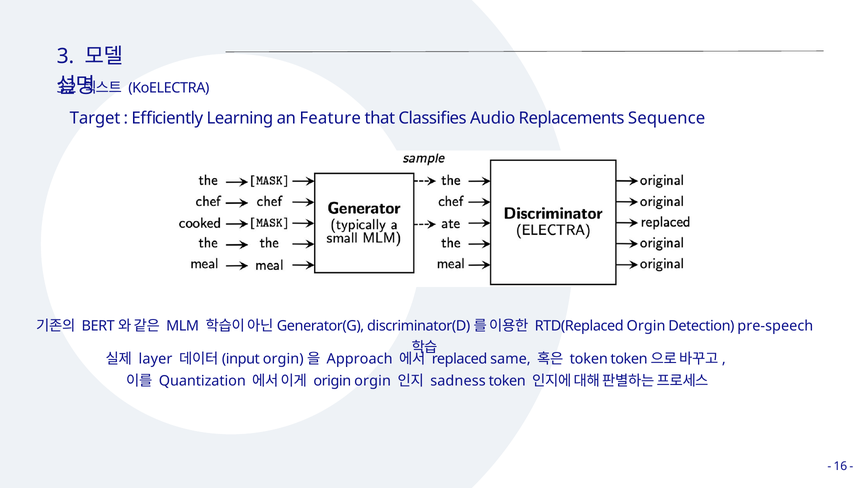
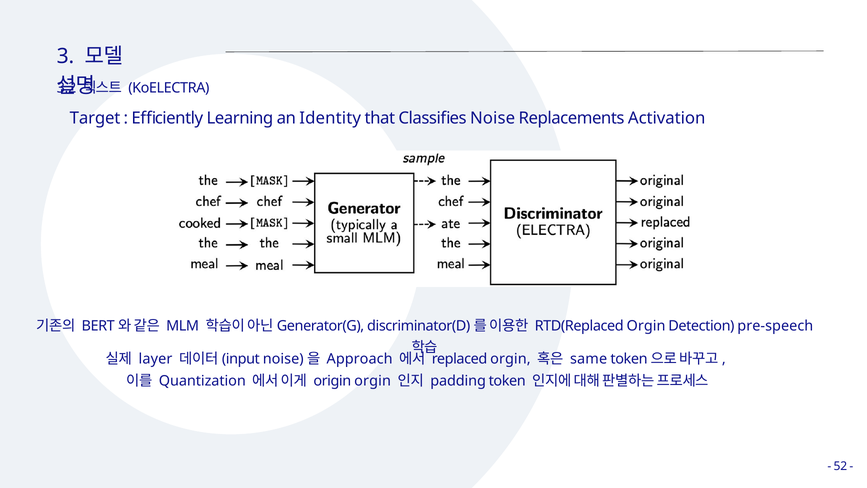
Feature: Feature -> Identity (330, 118)
Classifies Audio: Audio -> Noise (493, 118)
Sequence: Sequence -> Activation (667, 118)
orgin: orgin -> noise (283, 359)
replaced same: same -> orgin (510, 359)
token: token -> same (589, 359)
sadness: sadness -> padding (458, 381)
16: 16 -> 52 (840, 466)
